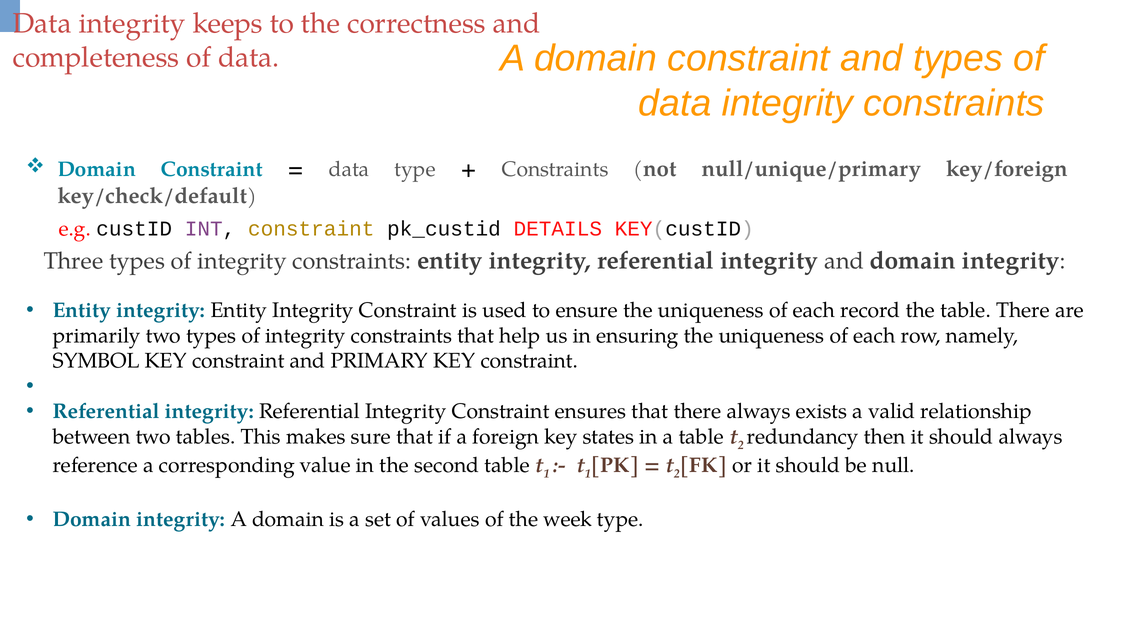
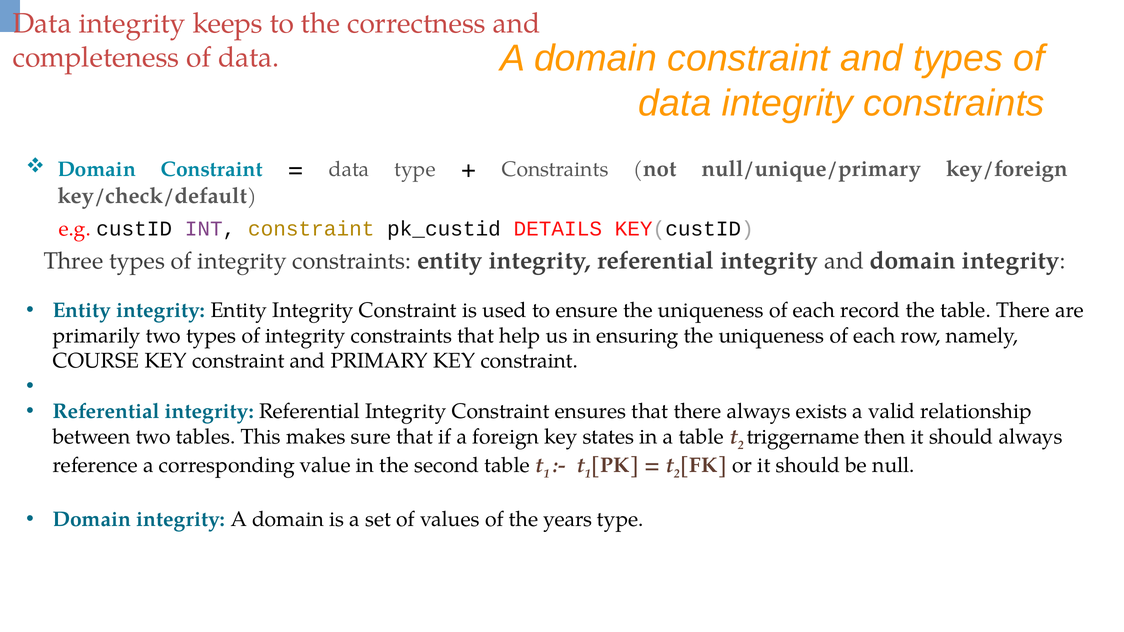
SYMBOL: SYMBOL -> COURSE (96, 361)
redundancy: redundancy -> triggername (803, 437)
week: week -> years (568, 520)
